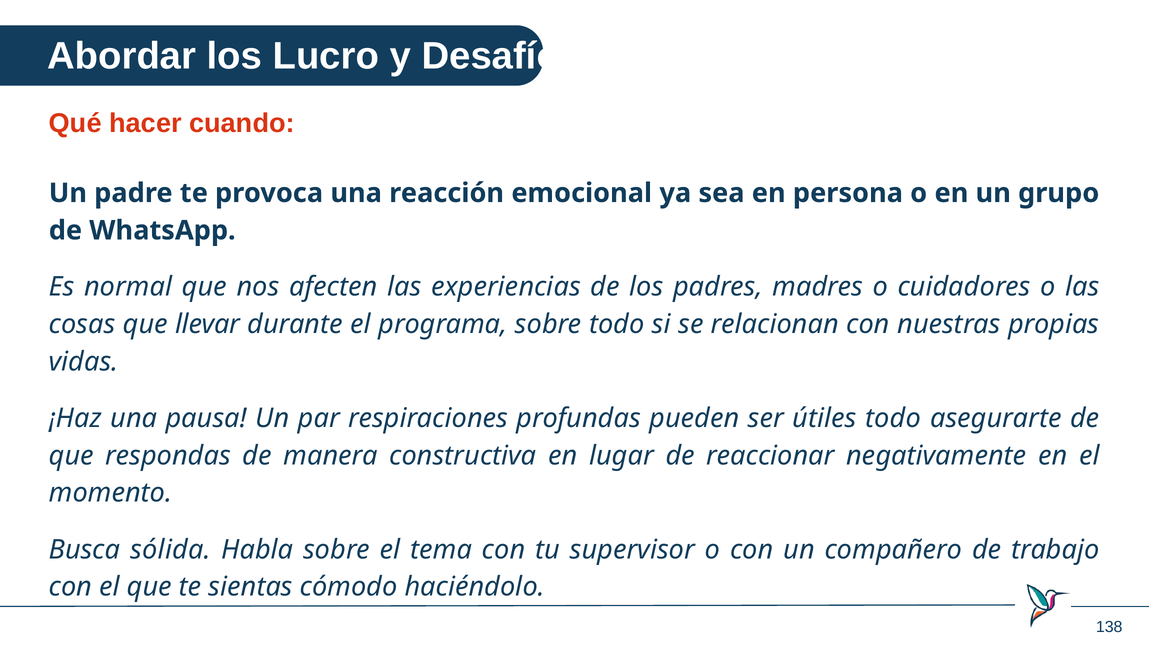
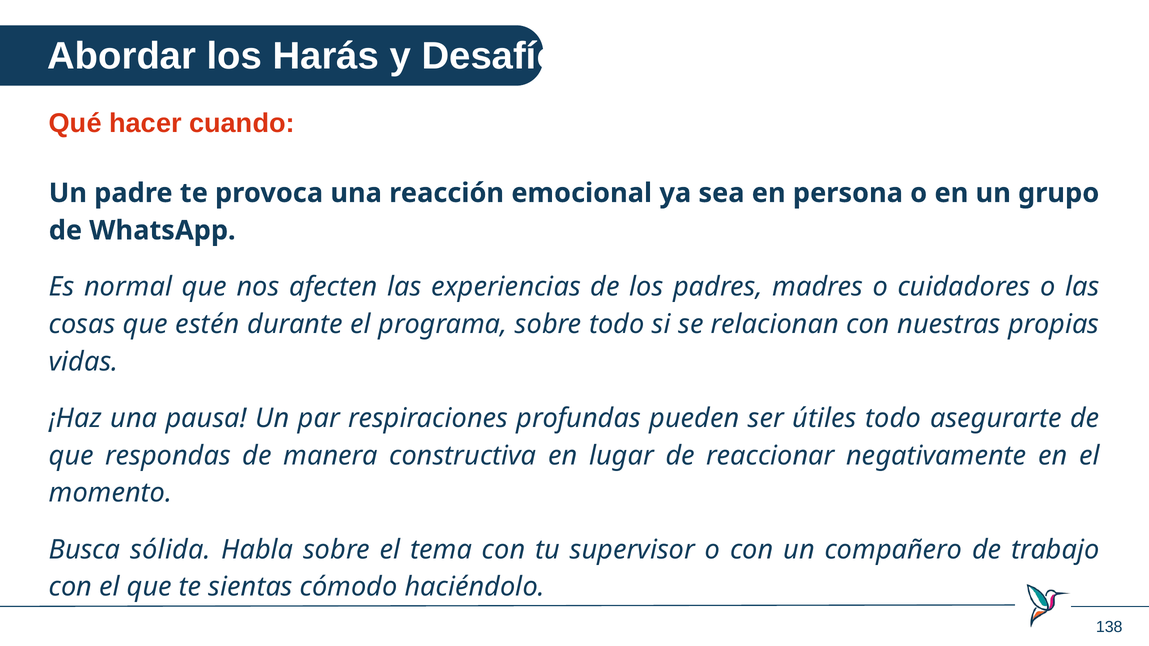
Lucro: Lucro -> Harás (326, 56)
llevar: llevar -> estén (207, 325)
